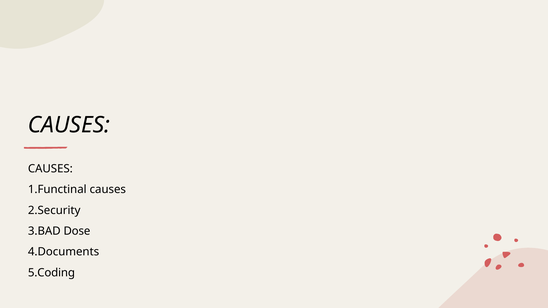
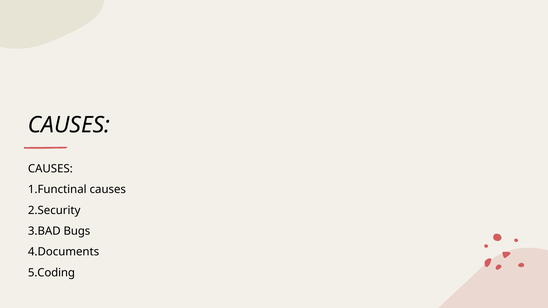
Dose: Dose -> Bugs (77, 231)
